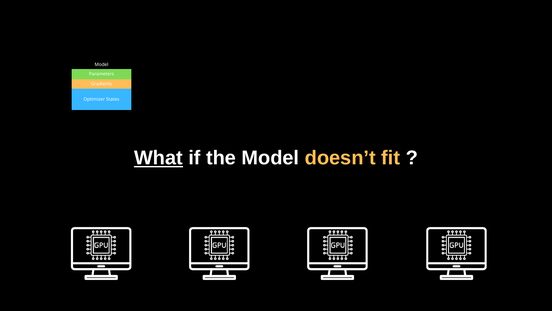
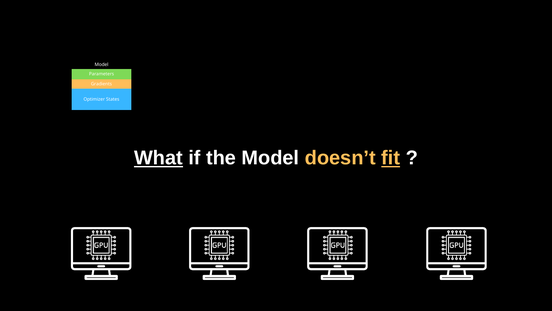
fit underline: none -> present (391, 158)
